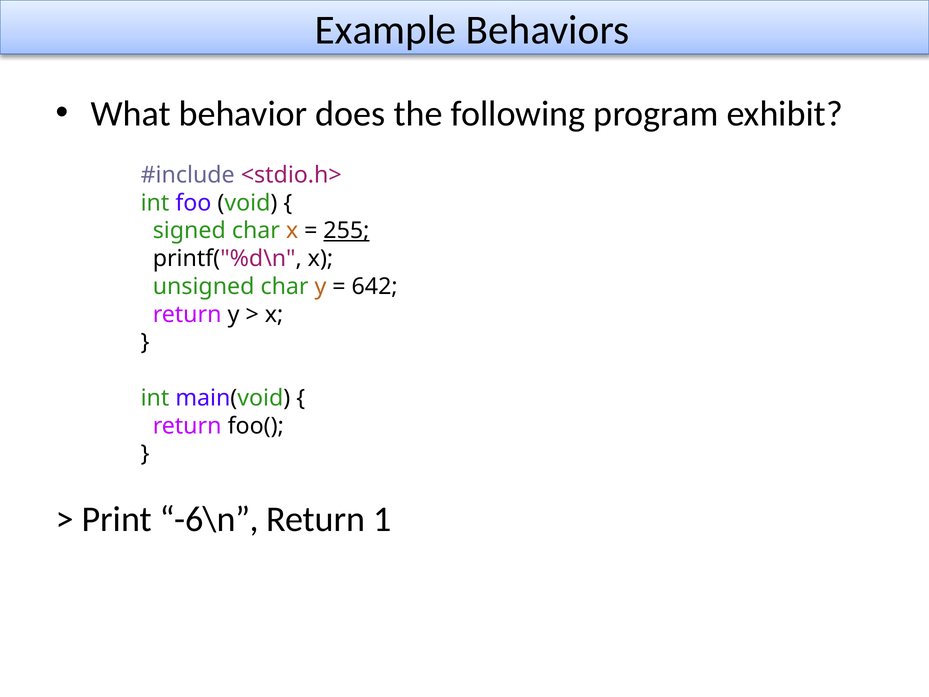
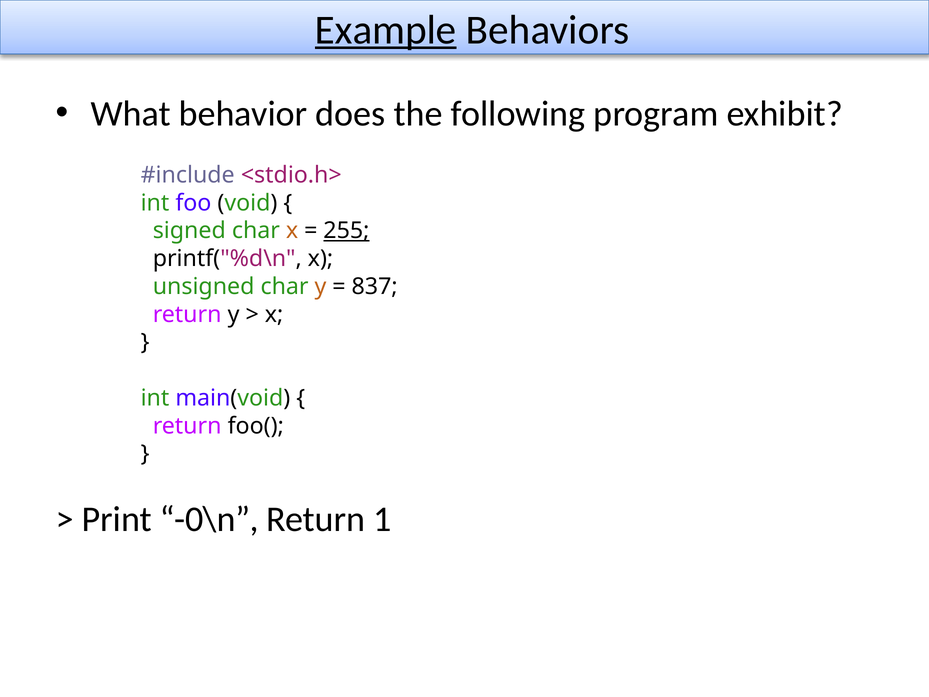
Example underline: none -> present (386, 30)
642: 642 -> 837 (375, 286)
-6\n: -6\n -> -0\n (209, 519)
